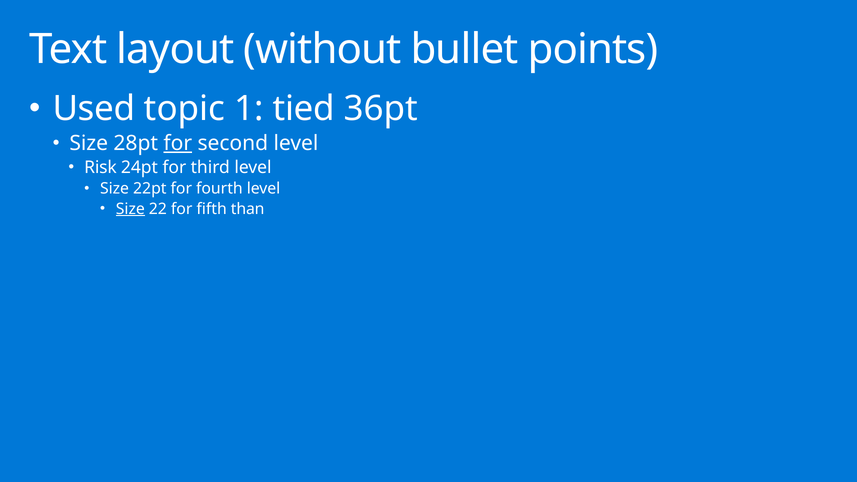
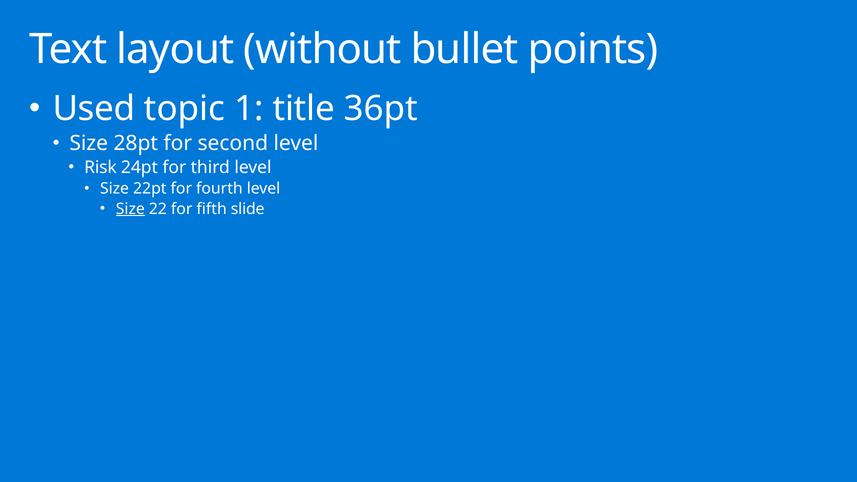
tied: tied -> title (304, 109)
for underline: present -> none (178, 143)
than: than -> slide (248, 209)
